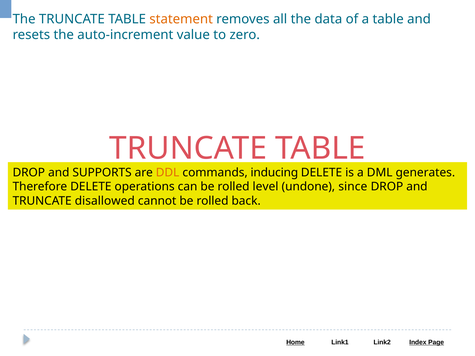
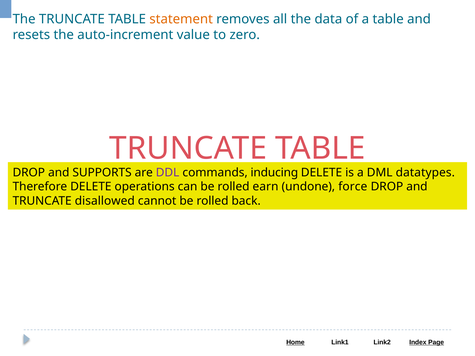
DDL colour: orange -> purple (168, 173)
generates: generates -> datatypes (425, 173)
level: level -> earn (266, 187)
since: since -> force (353, 187)
